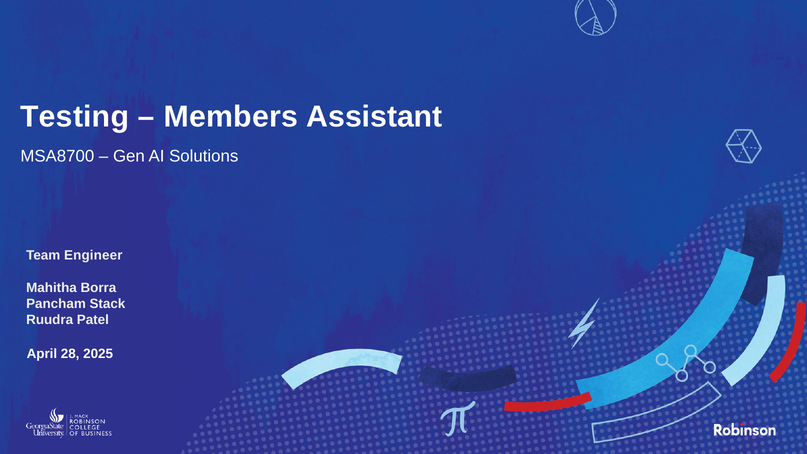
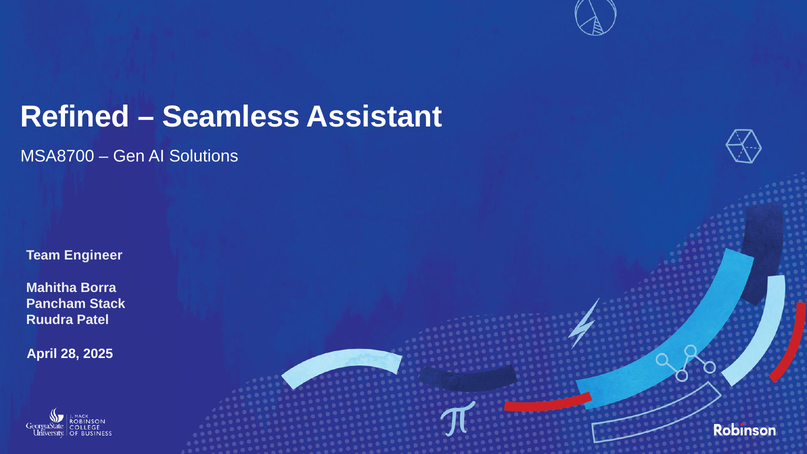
Testing: Testing -> Refined (75, 117)
Members: Members -> Seamless (231, 117)
